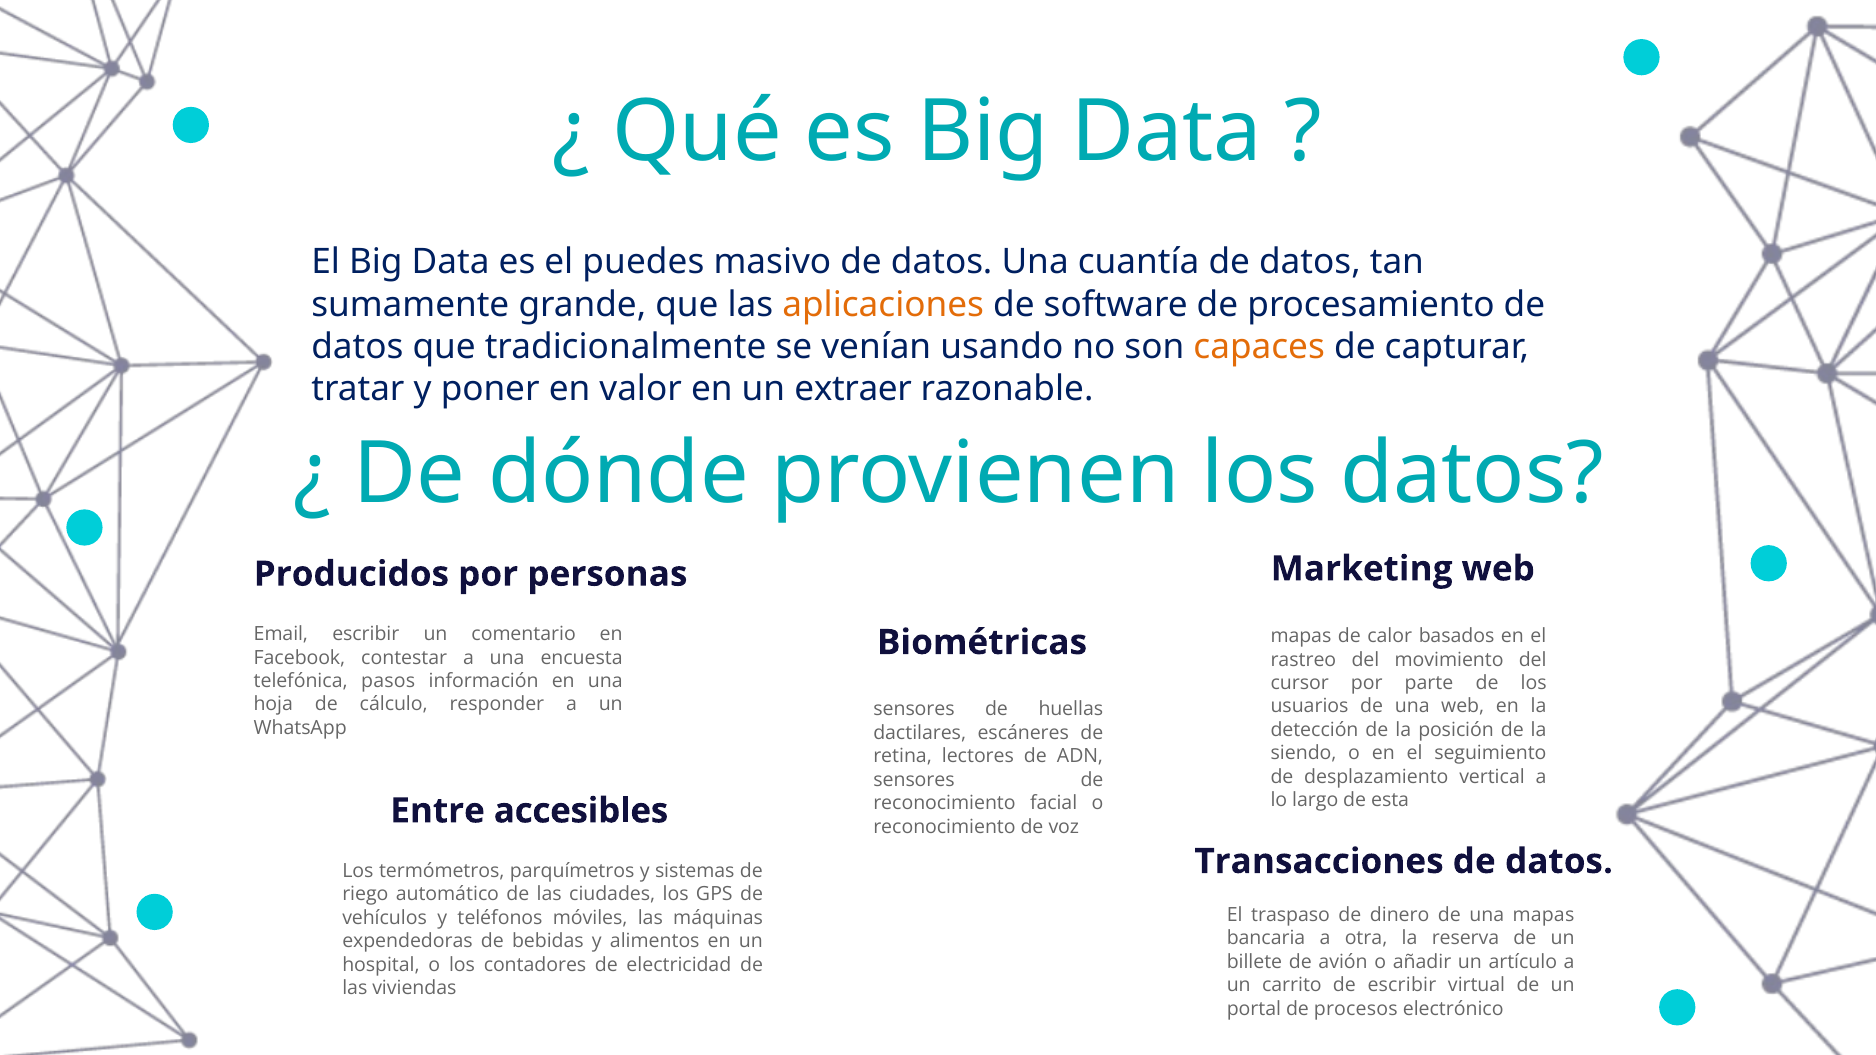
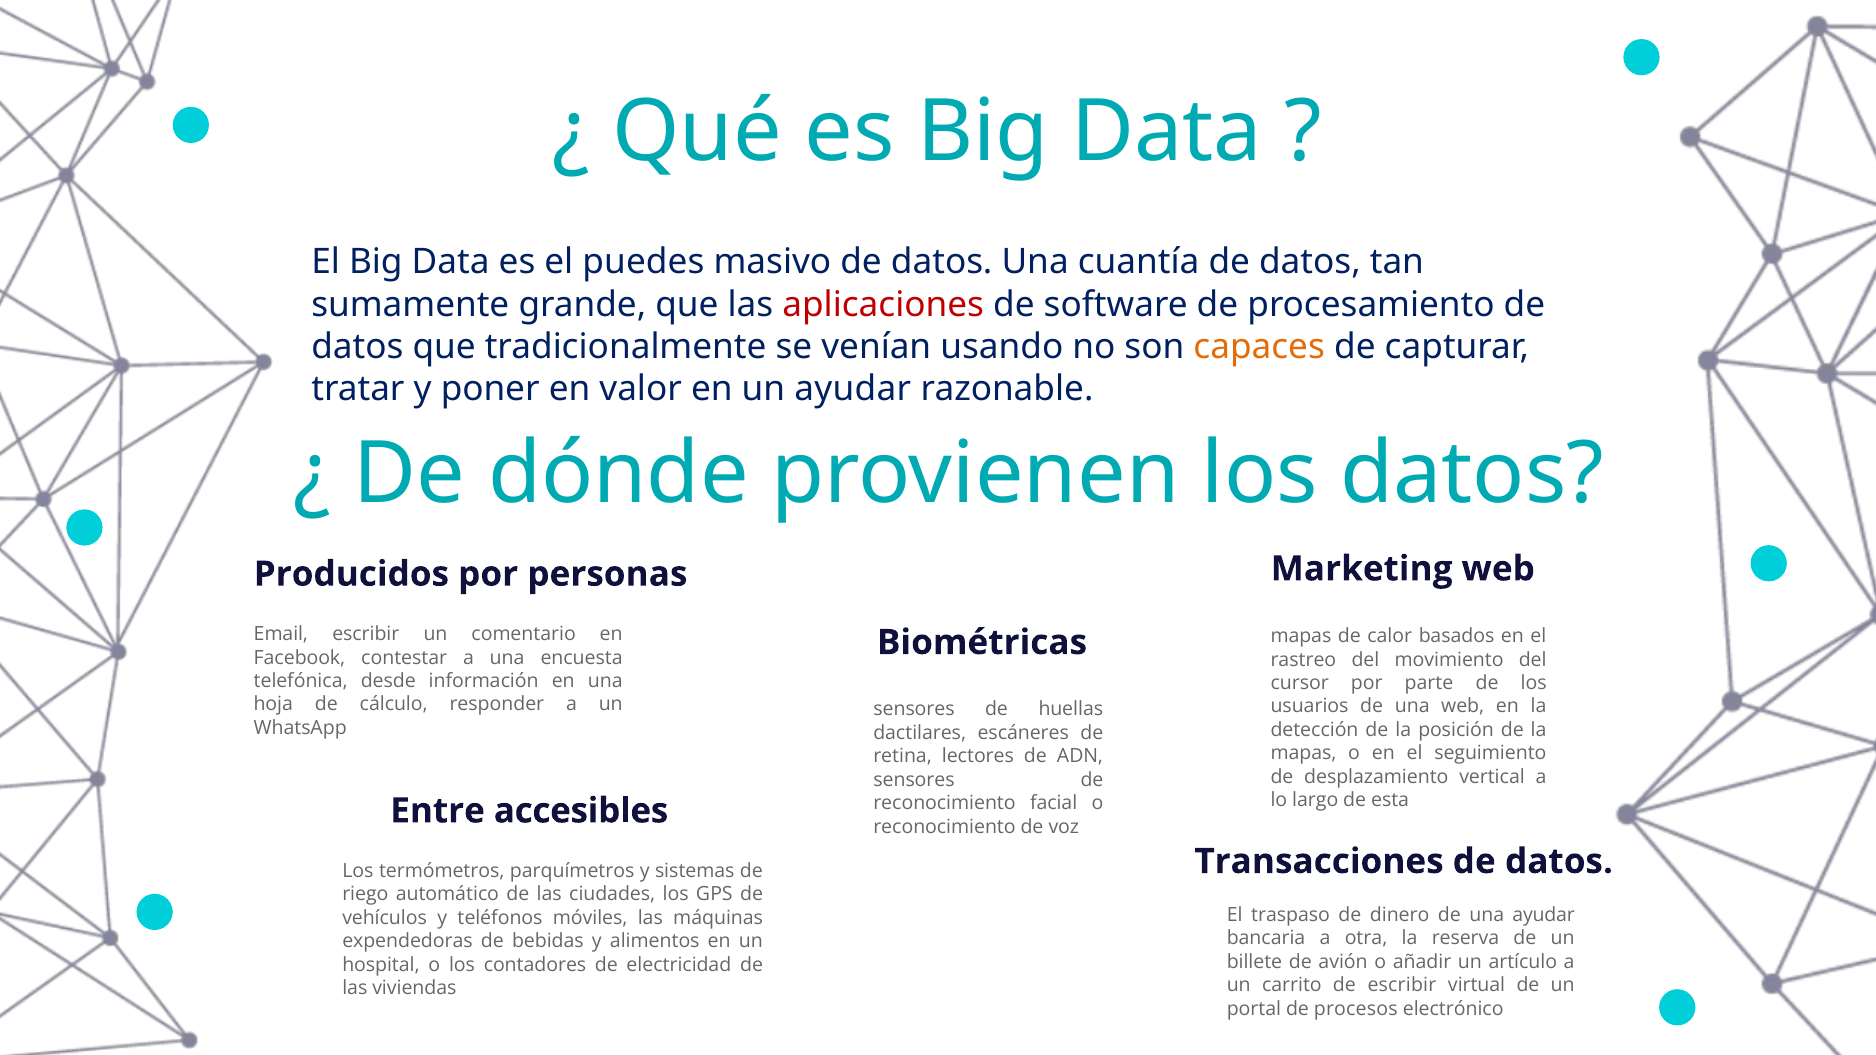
aplicaciones colour: orange -> red (883, 304)
un extraer: extraer -> ayudar (853, 389)
pasos: pasos -> desde (388, 681)
siendo: siendo -> mapas (1304, 754)
una mapas: mapas -> ayudar (1544, 915)
